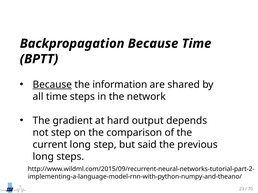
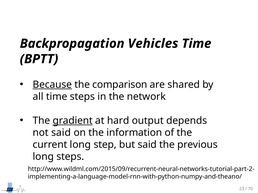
Backpropagation Because: Because -> Vehicles (153, 44)
information: information -> comparison (120, 85)
gradient underline: none -> present (73, 121)
not step: step -> said (61, 133)
comparison: comparison -> information (134, 133)
